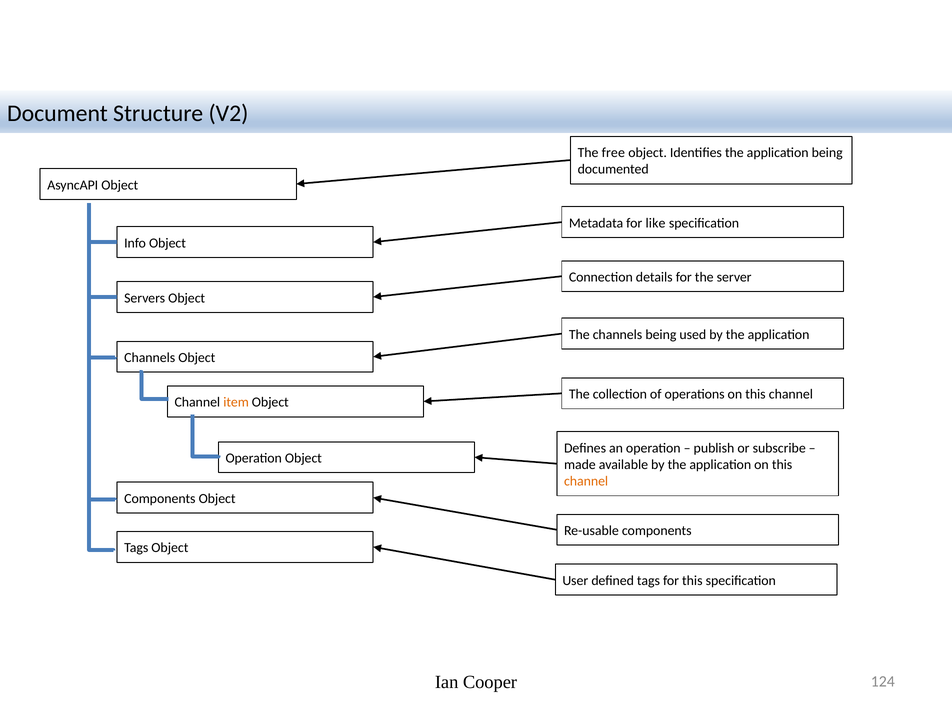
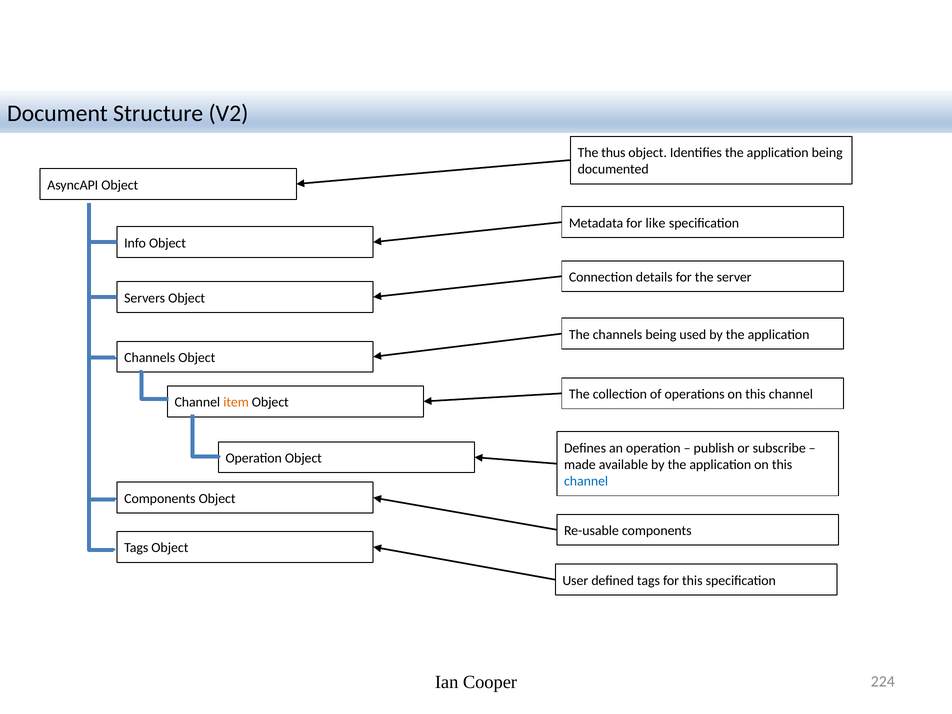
free: free -> thus (613, 153)
channel colour: orange -> blue (586, 481)
124: 124 -> 224 (883, 682)
